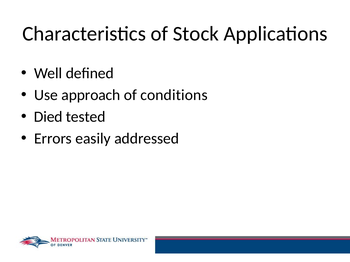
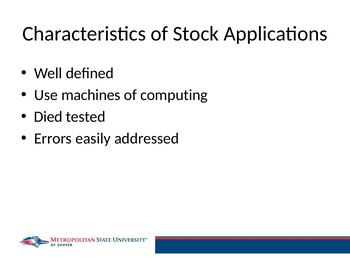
approach: approach -> machines (91, 95)
conditions: conditions -> computing (174, 95)
